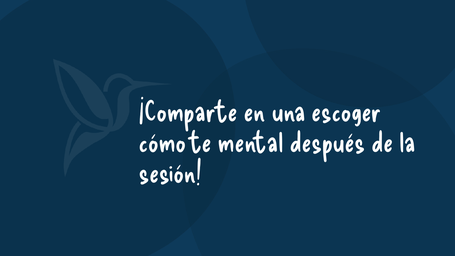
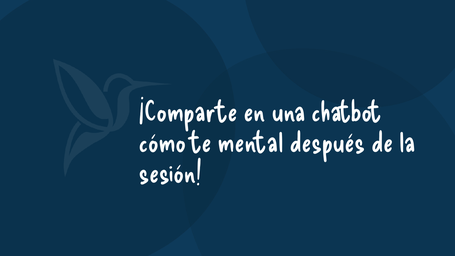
escoger: escoger -> chatbot (347, 112)
